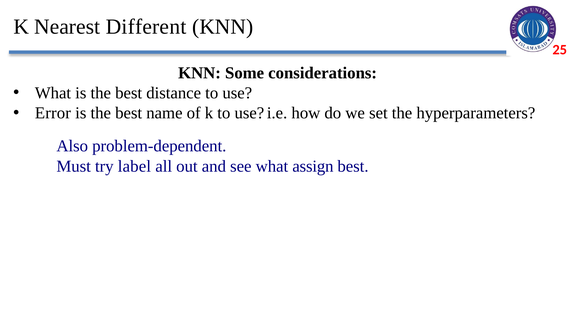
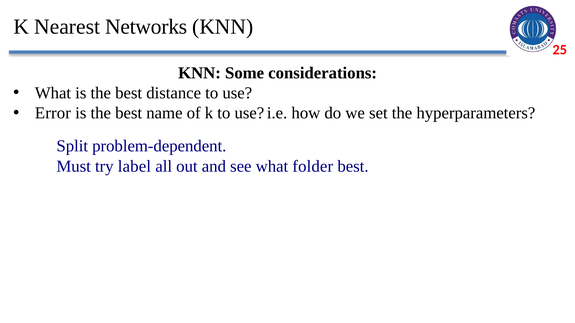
Different: Different -> Networks (146, 27)
Also: Also -> Split (72, 146)
assign: assign -> folder (313, 166)
